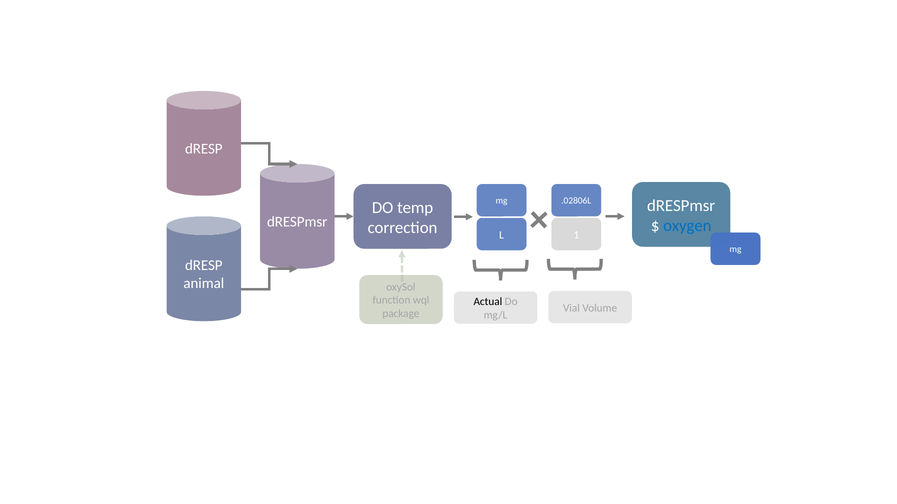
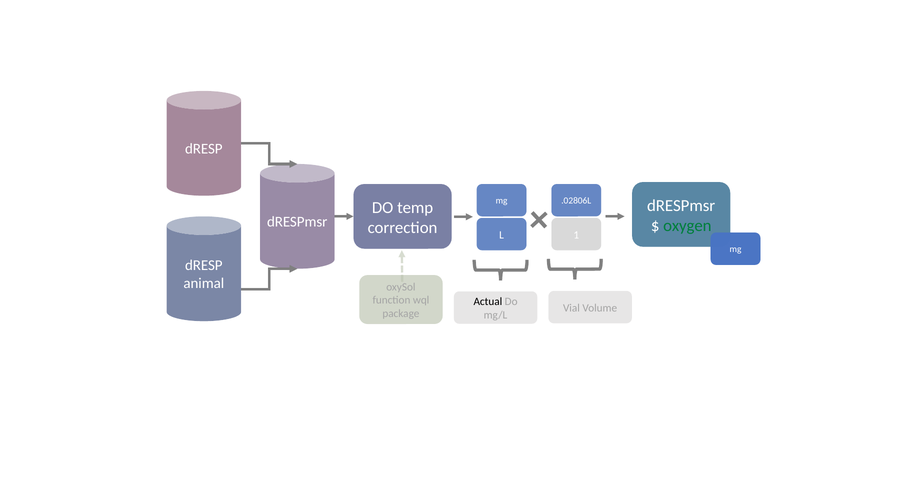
oxygen colour: blue -> green (687, 226)
